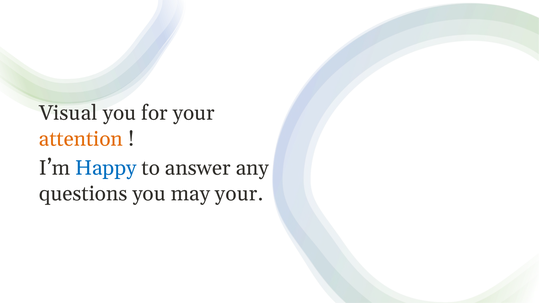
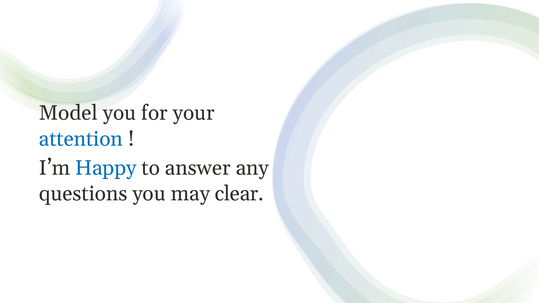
Visual: Visual -> Model (68, 113)
attention colour: orange -> blue (81, 139)
may your: your -> clear (239, 194)
